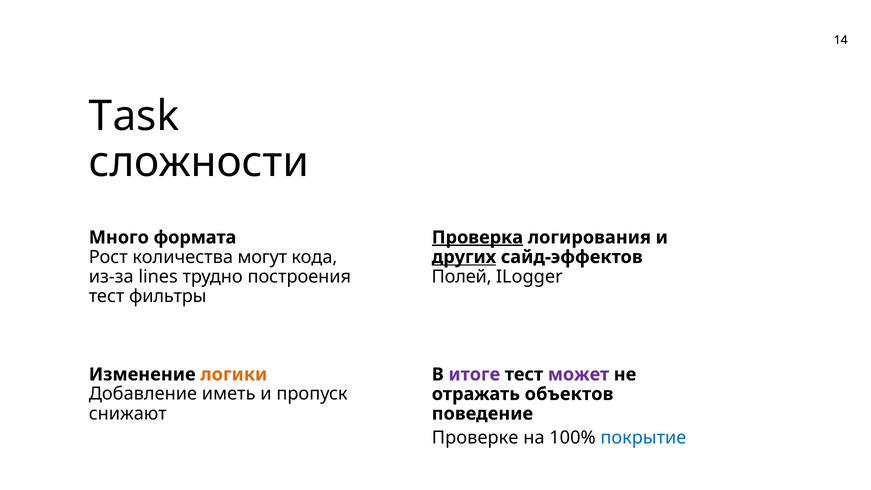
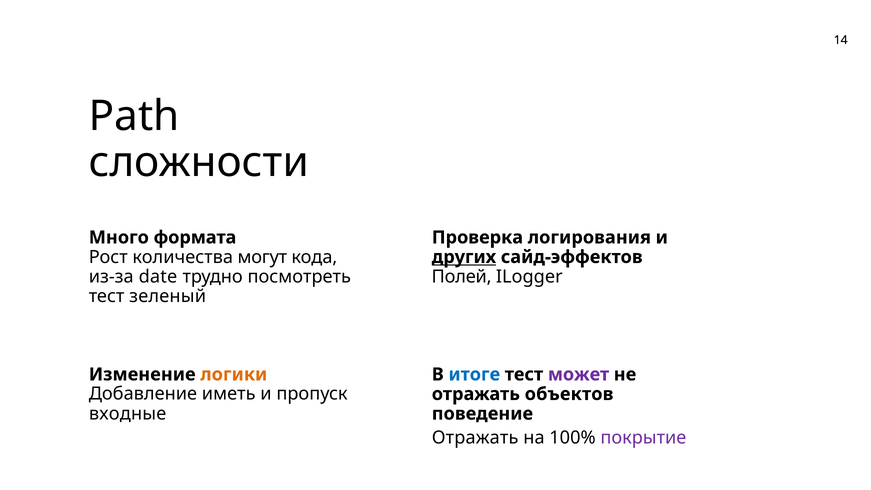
Task: Task -> Path (134, 116)
Проверка underline: present -> none (477, 237)
lines: lines -> date (158, 277)
построения: построения -> посмотреть (299, 277)
фильтры: фильтры -> зеленый (168, 296)
итоге colour: purple -> blue (474, 374)
снижают: снижают -> входные (128, 414)
Проверке: Проверке -> Отражать (475, 438)
покрытие colour: blue -> purple (643, 438)
